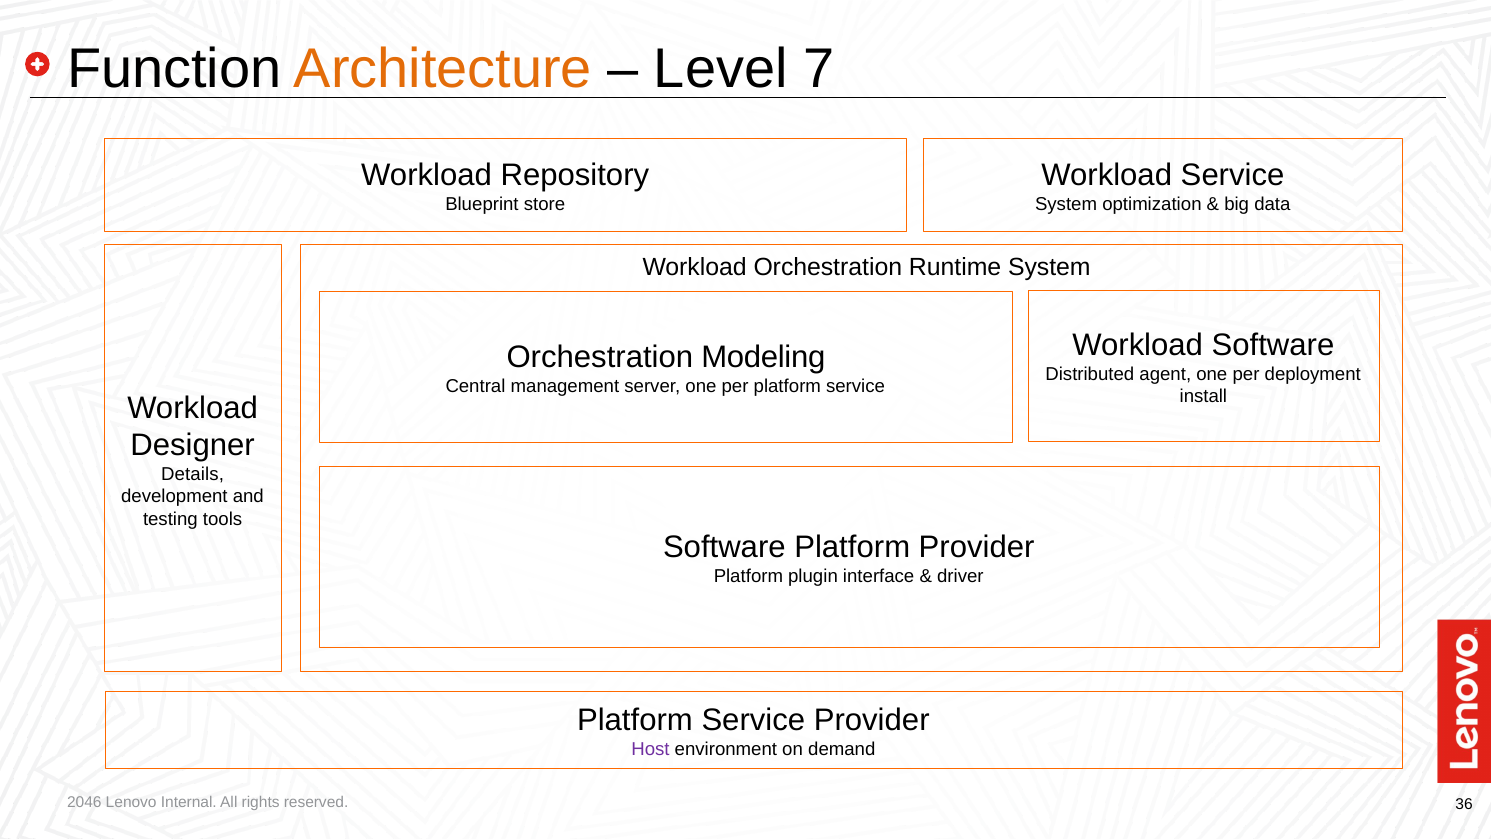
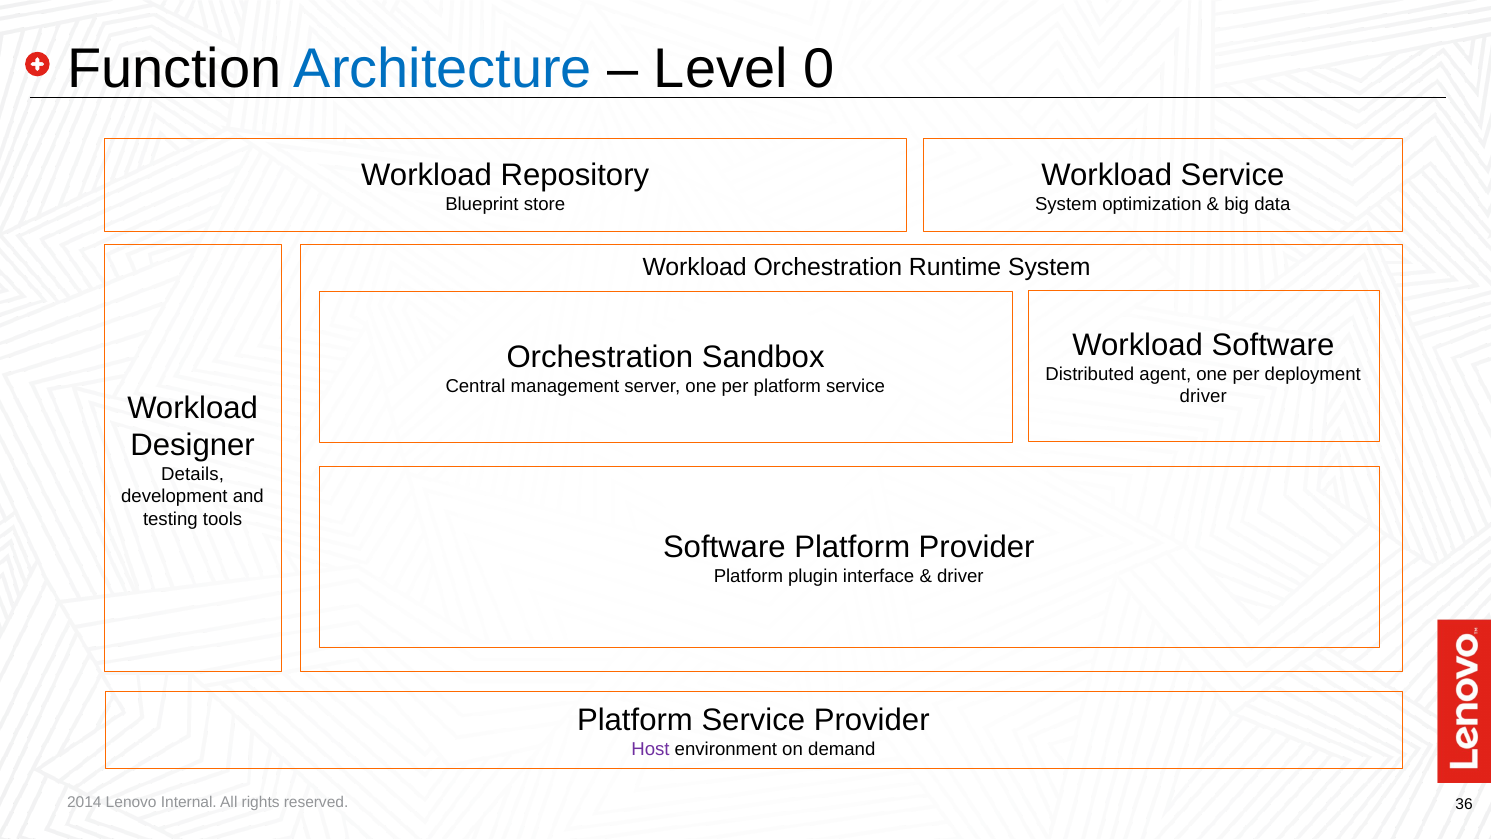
Architecture colour: orange -> blue (443, 69)
7: 7 -> 0 (819, 69)
Modeling: Modeling -> Sandbox (763, 357)
install: install -> driver (1203, 397)
2046: 2046 -> 2014 (84, 802)
